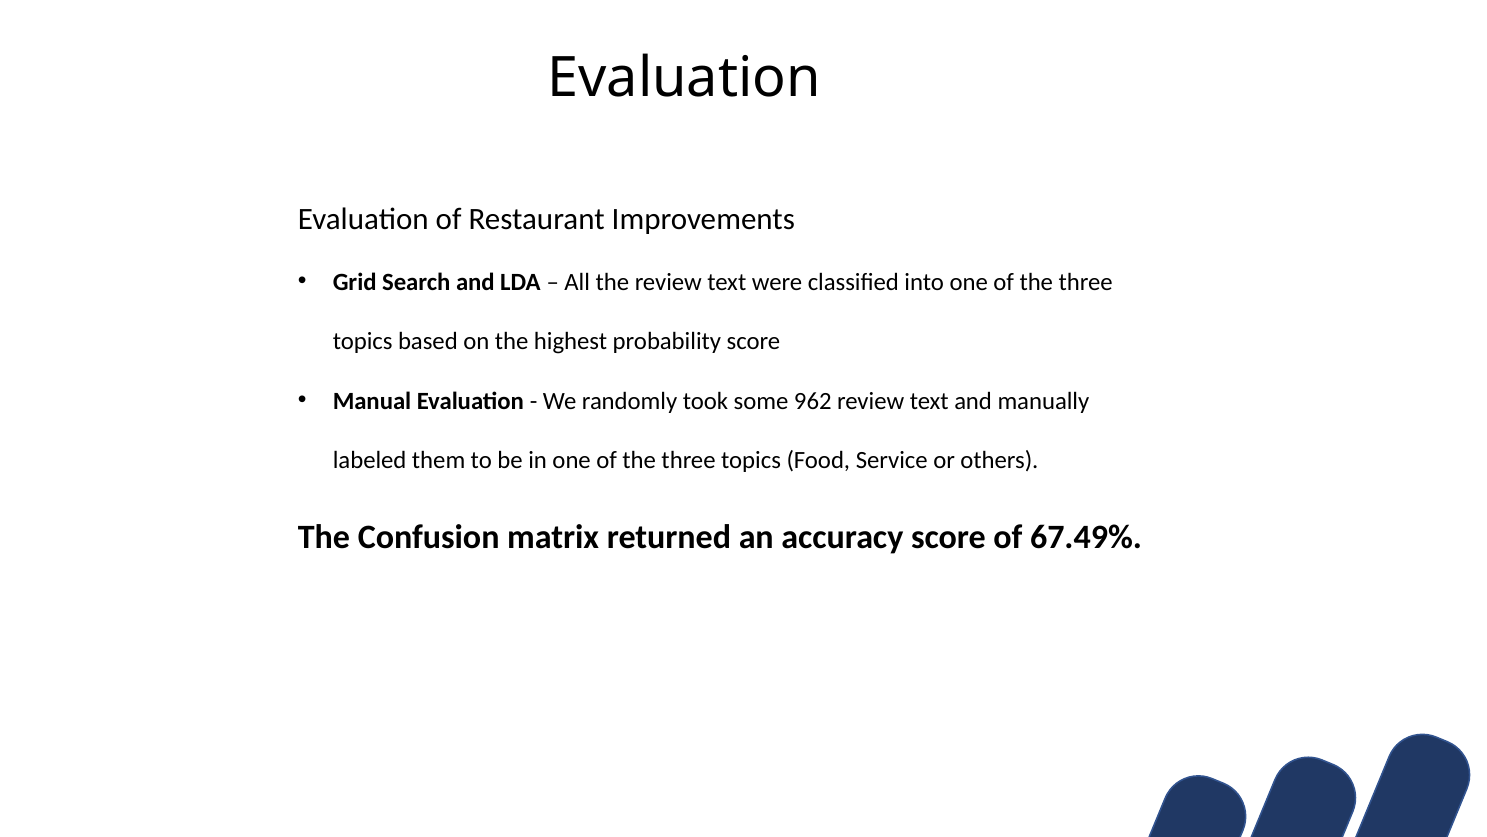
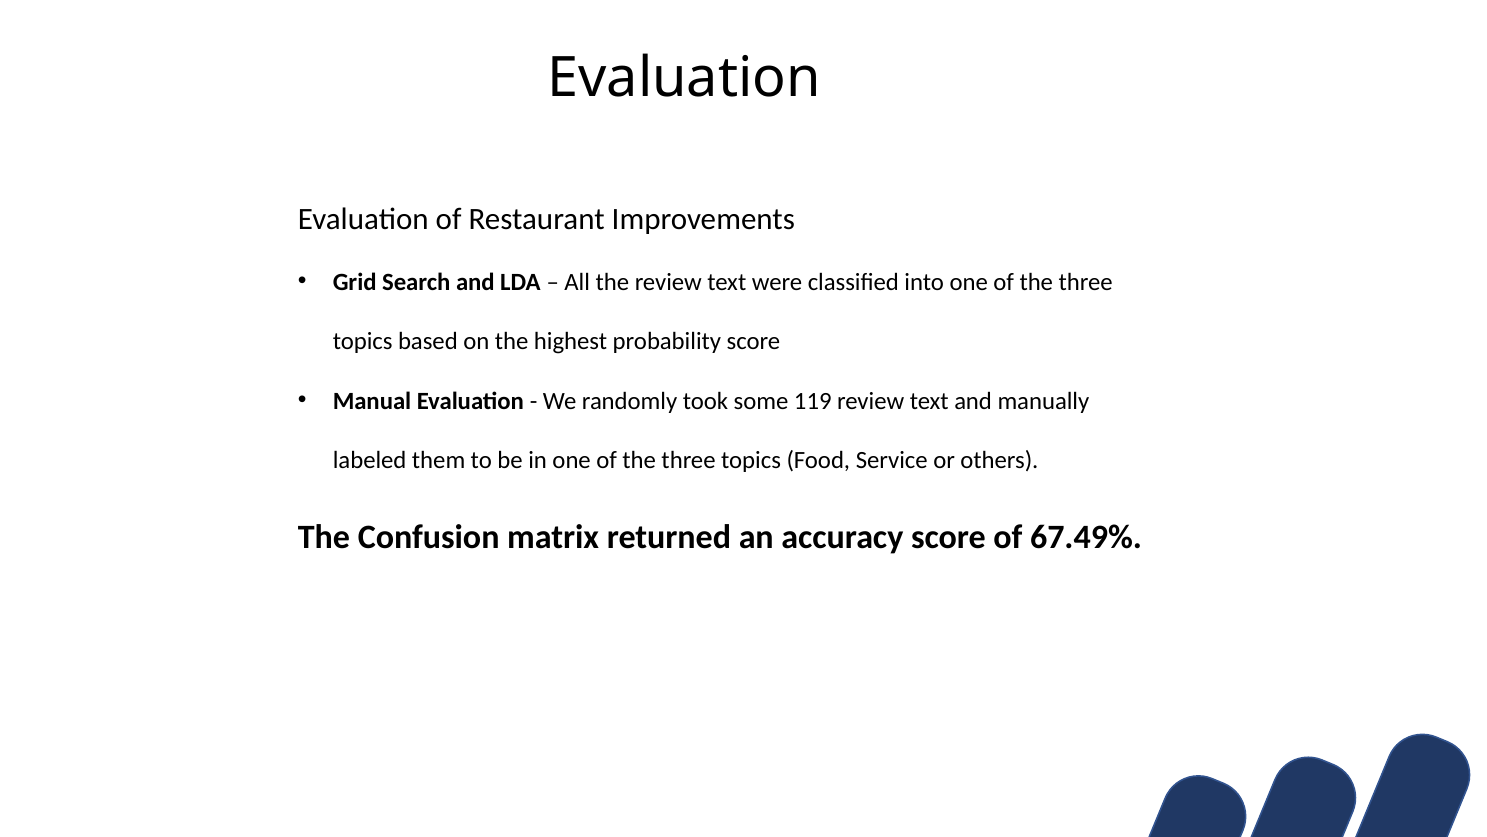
962: 962 -> 119 (813, 401)
